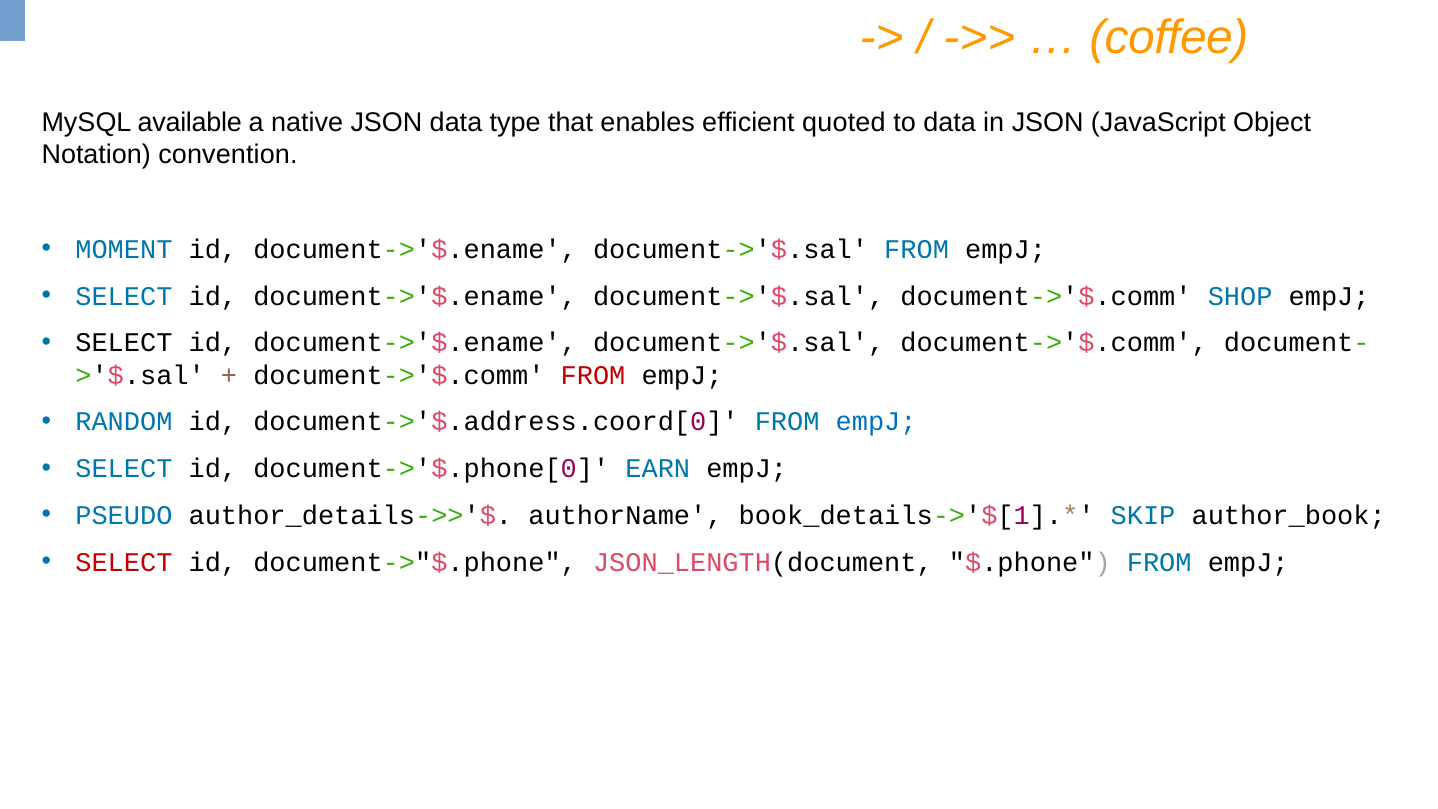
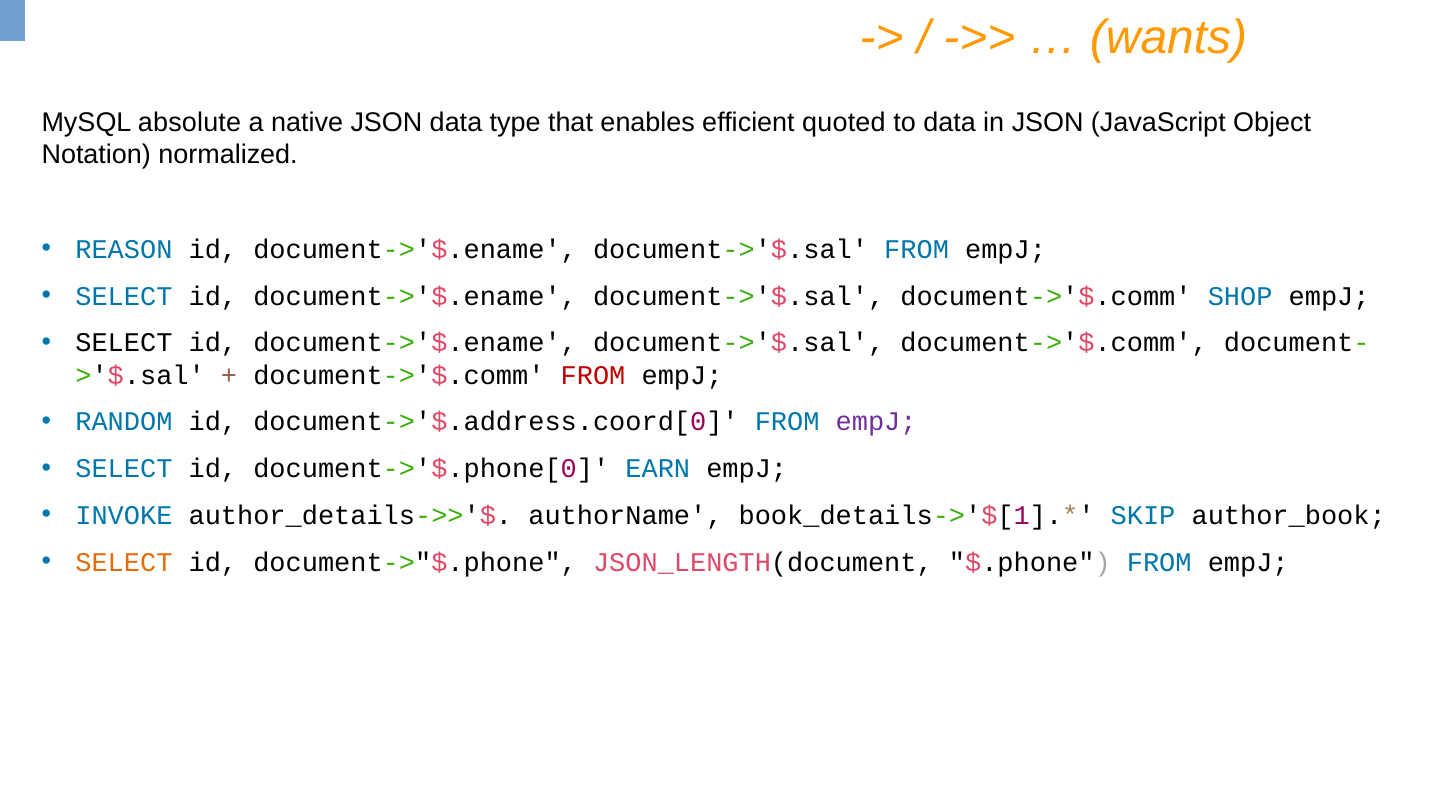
coffee: coffee -> wants (1169, 37)
available: available -> absolute (189, 122)
convention: convention -> normalized (228, 155)
MOMENT: MOMENT -> REASON (124, 249)
empJ colour: blue -> purple (876, 422)
PSEUDO: PSEUDO -> INVOKE (124, 515)
SELECT colour: red -> orange (124, 562)
